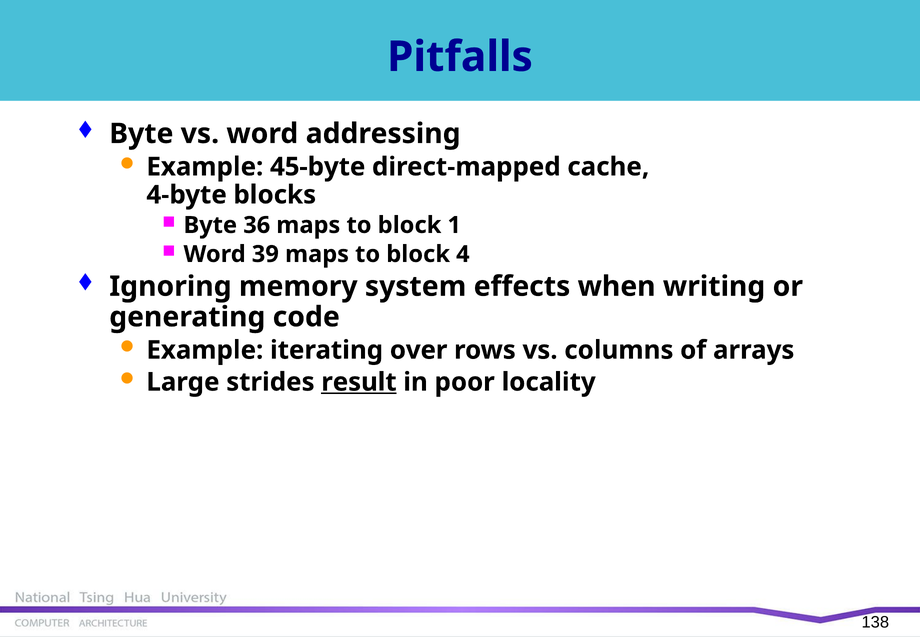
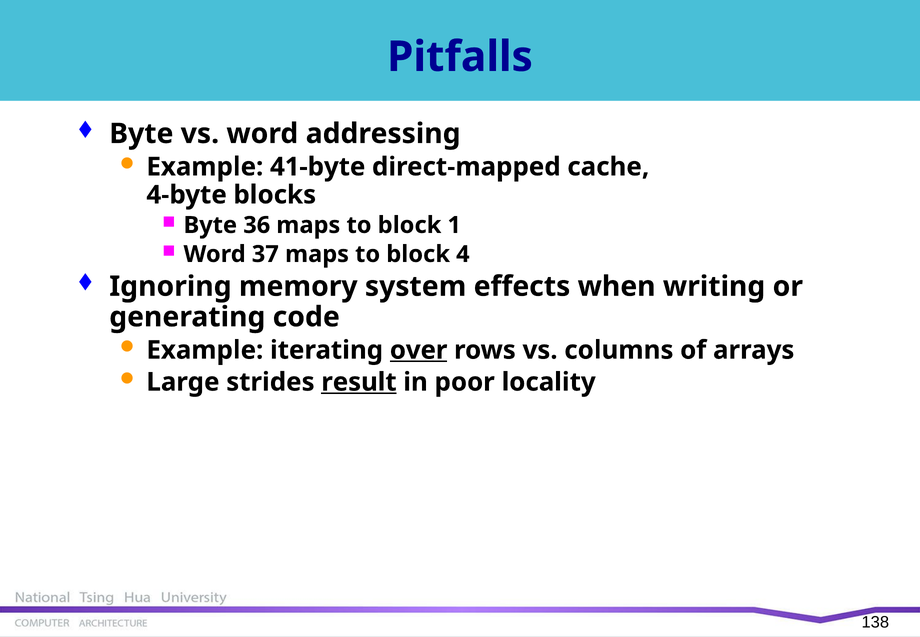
45-byte: 45-byte -> 41-byte (318, 167)
39: 39 -> 37 (265, 254)
over underline: none -> present (419, 350)
